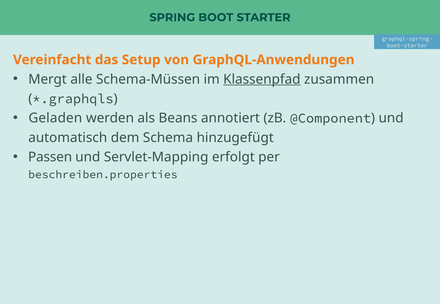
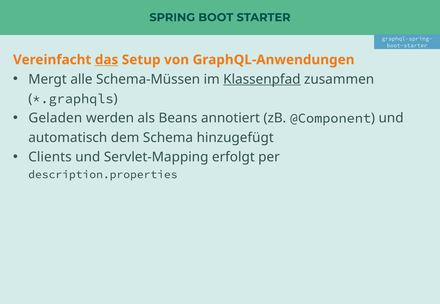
das underline: none -> present (107, 60)
Passen: Passen -> Clients (50, 157)
beschreiben.properties: beschreiben.properties -> description.properties (103, 175)
